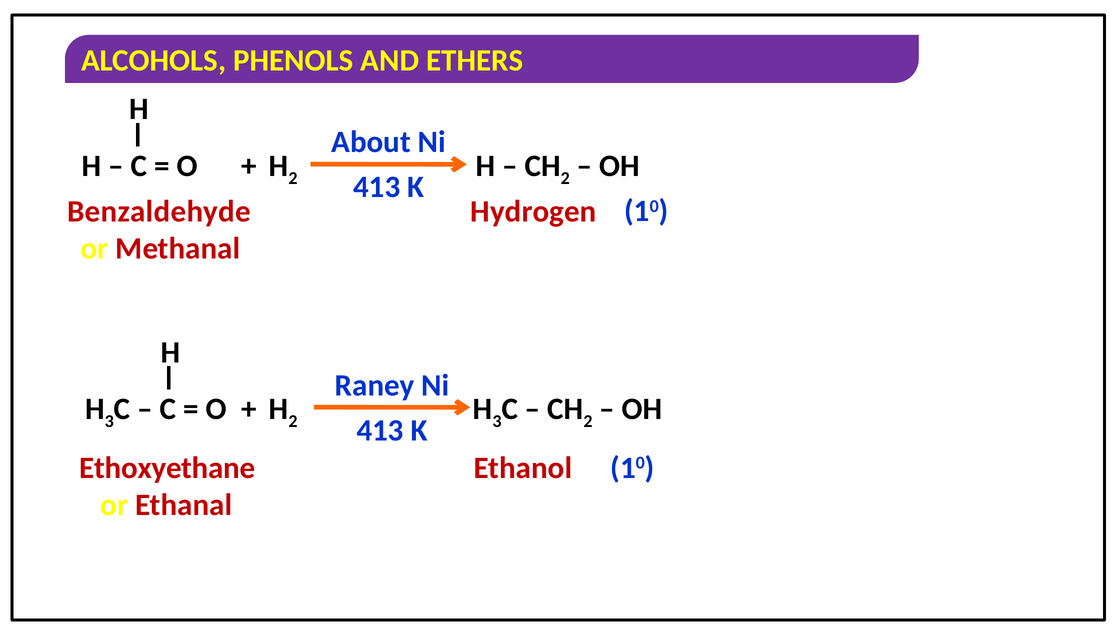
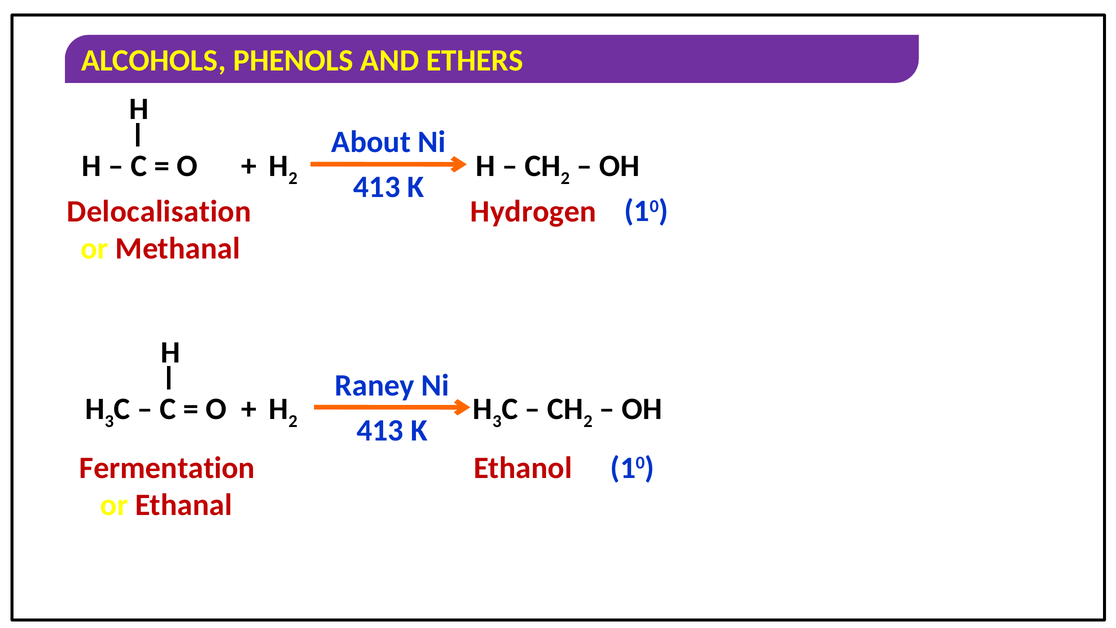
Benzaldehyde: Benzaldehyde -> Delocalisation (159, 211)
Ethoxyethane: Ethoxyethane -> Fermentation (167, 468)
